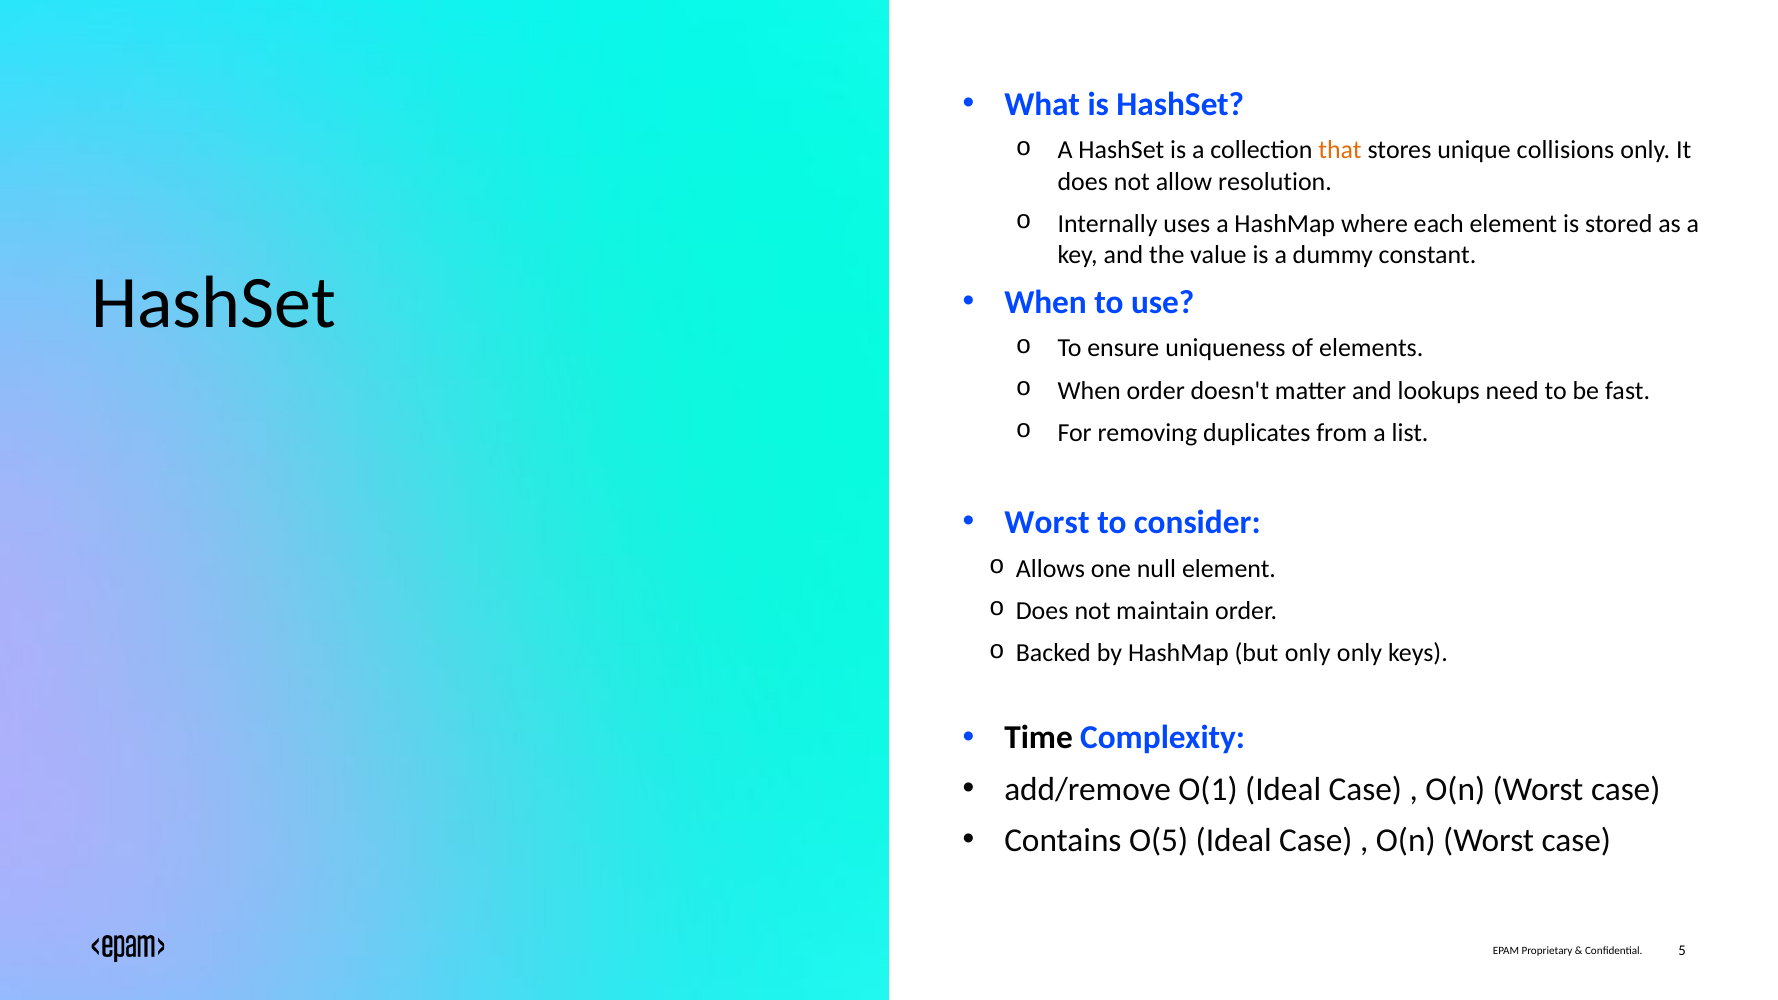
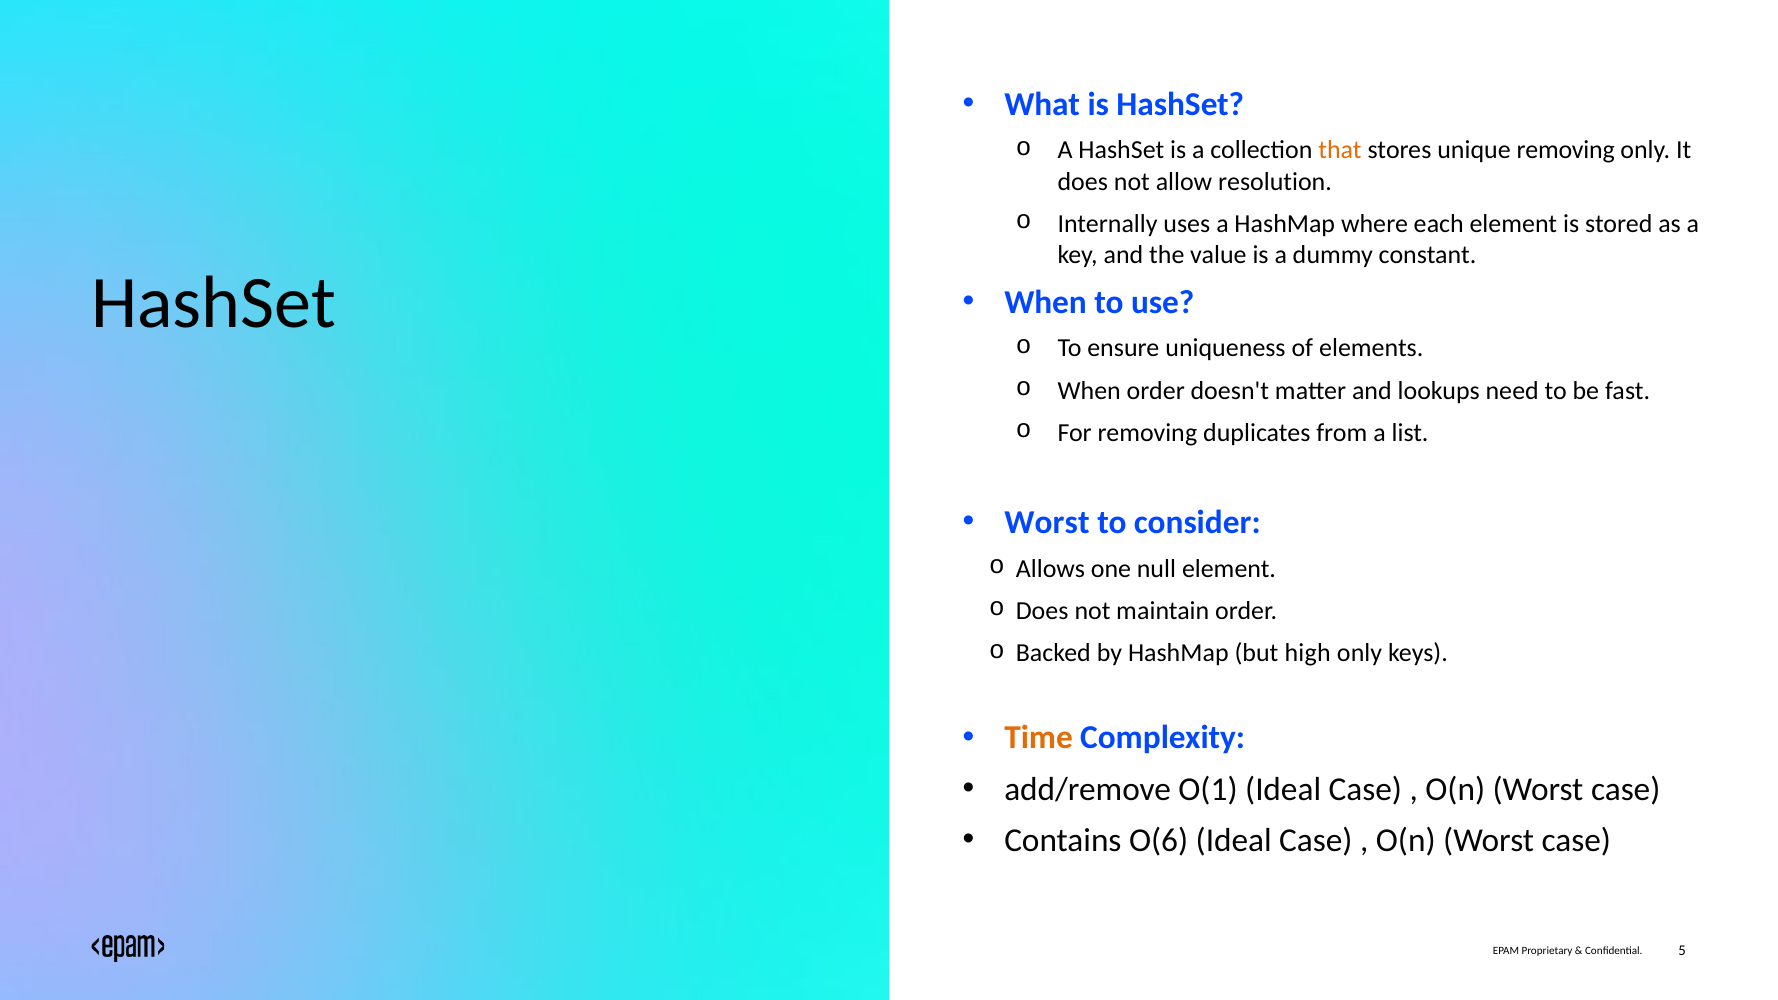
unique collisions: collisions -> removing (1566, 150)
but only: only -> high (1308, 653)
Time colour: black -> orange (1039, 738)
O(5: O(5 -> O(6 (1159, 840)
